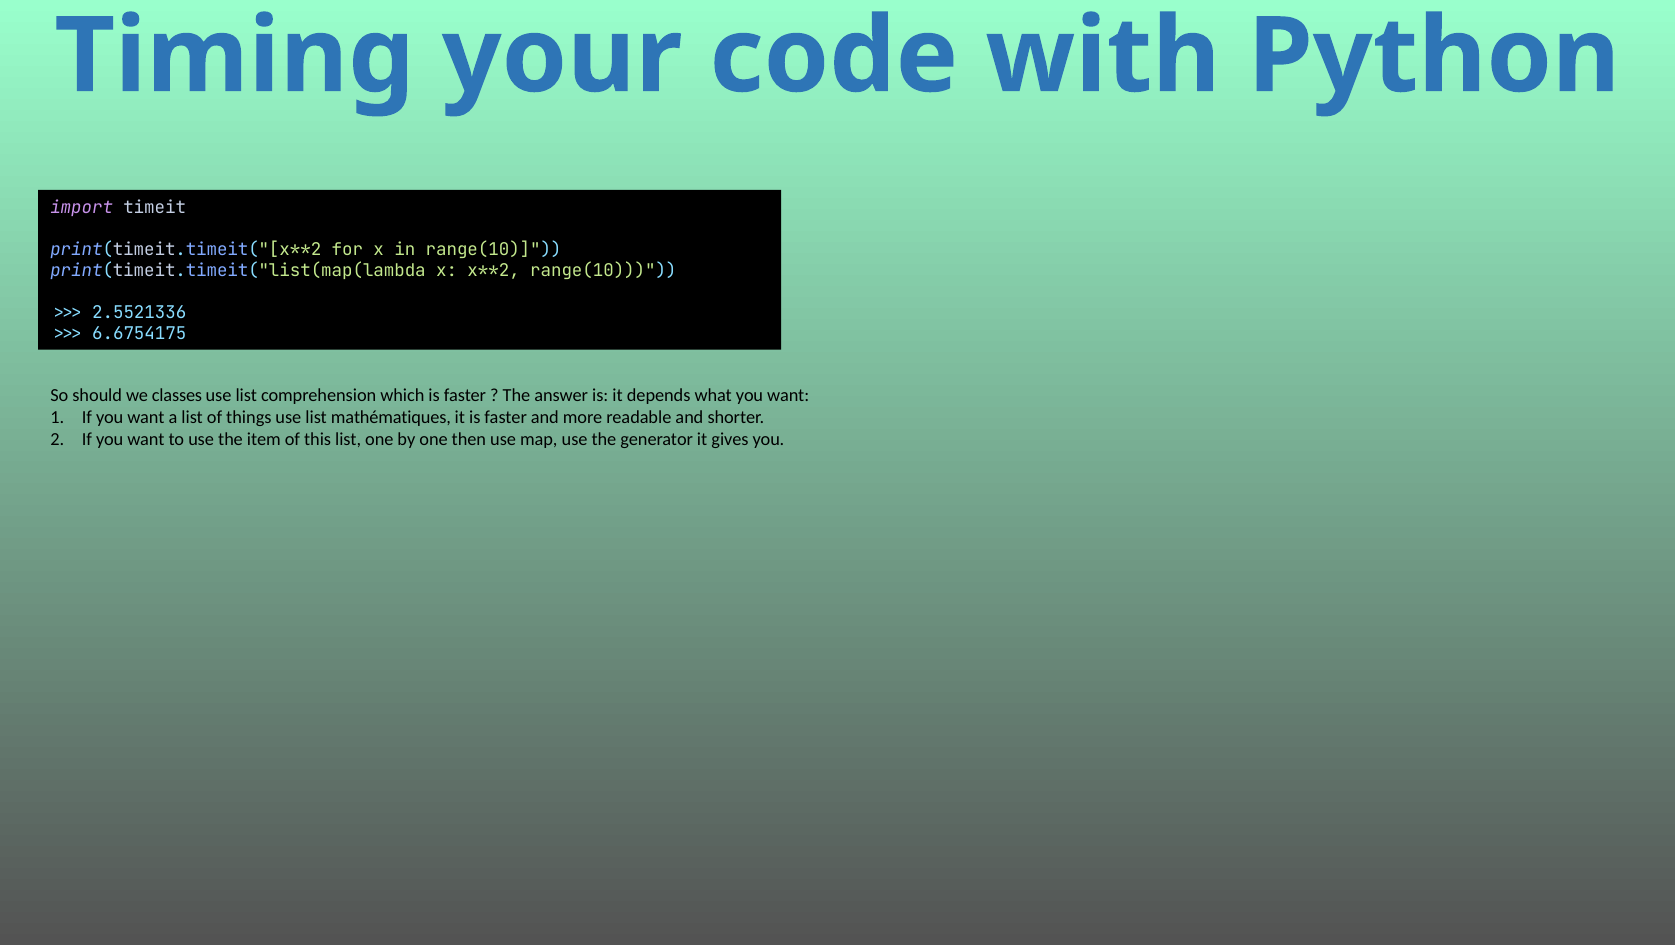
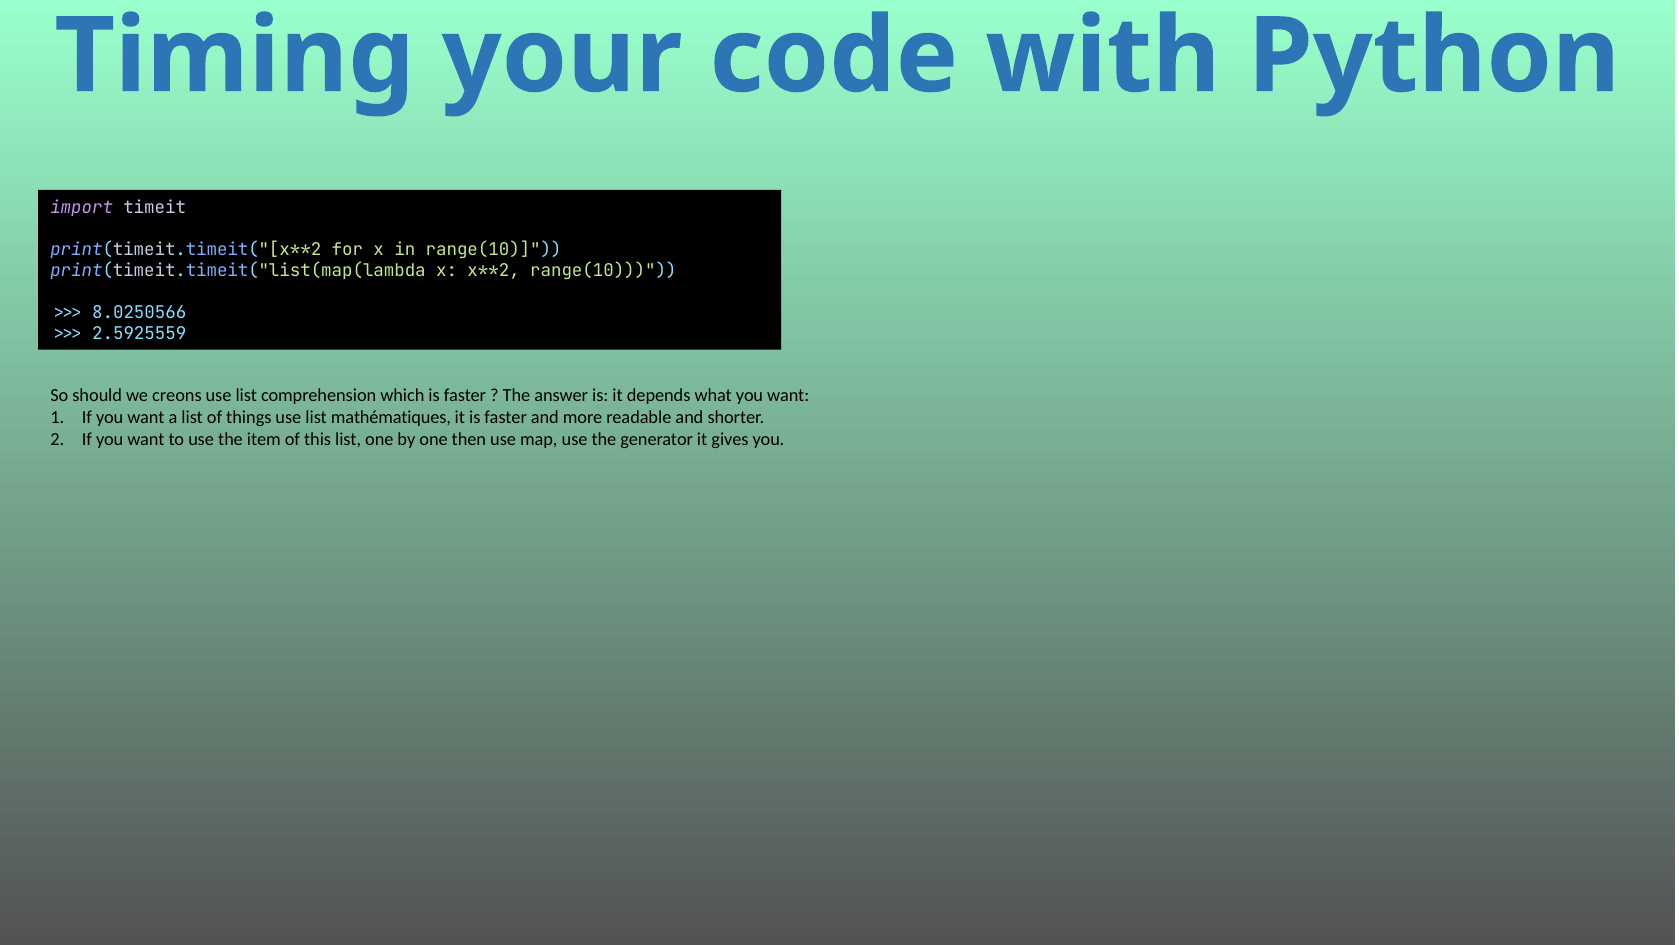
2.5521336: 2.5521336 -> 8.0250566 (139, 313)
6.6754175: 6.6754175 -> 2.5925559 (139, 334)
classes: classes -> creons (177, 395)
